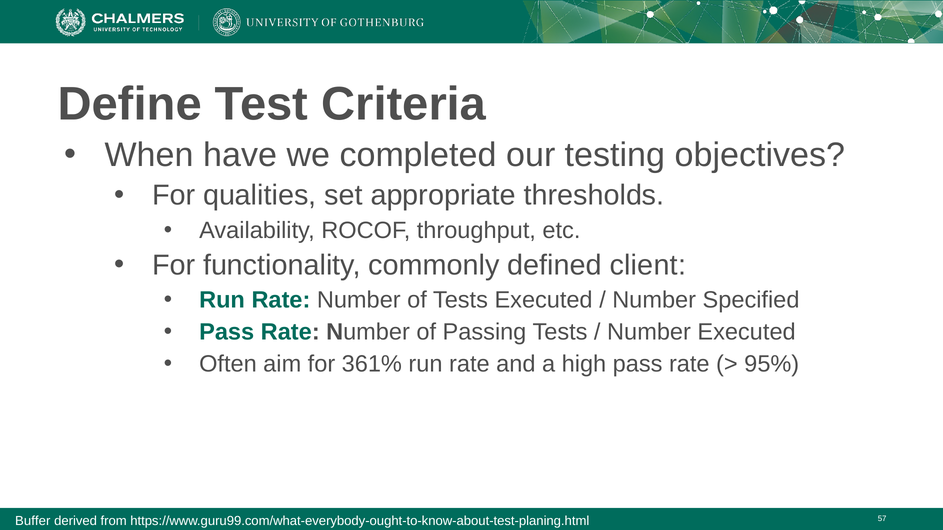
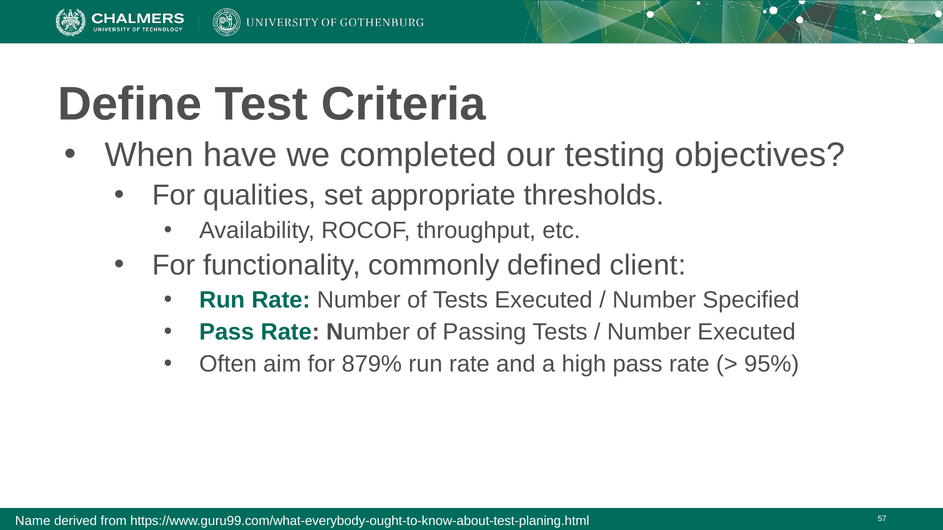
361%: 361% -> 879% (372, 364)
Buffer: Buffer -> Name (33, 521)
